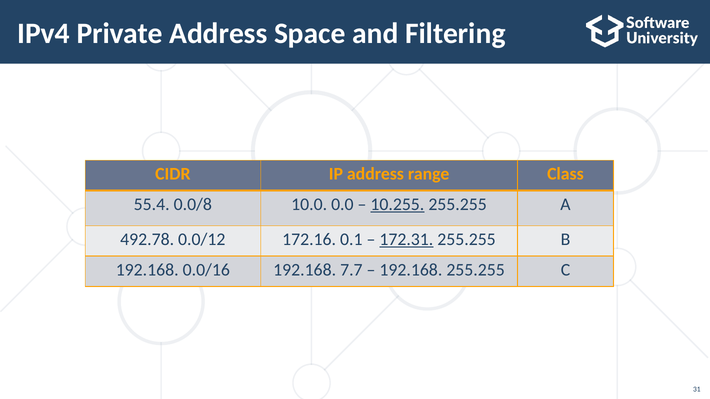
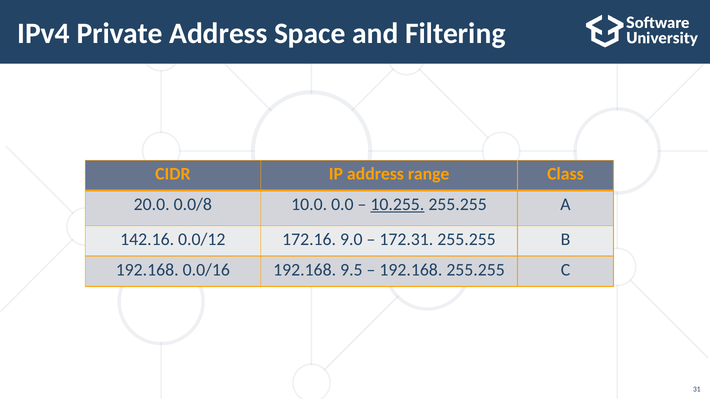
55.4: 55.4 -> 20.0 (152, 204)
492.78: 492.78 -> 142.16 (147, 240)
0.1: 0.1 -> 9.0 (351, 240)
172.31 underline: present -> none (406, 240)
7.7: 7.7 -> 9.5 (351, 270)
